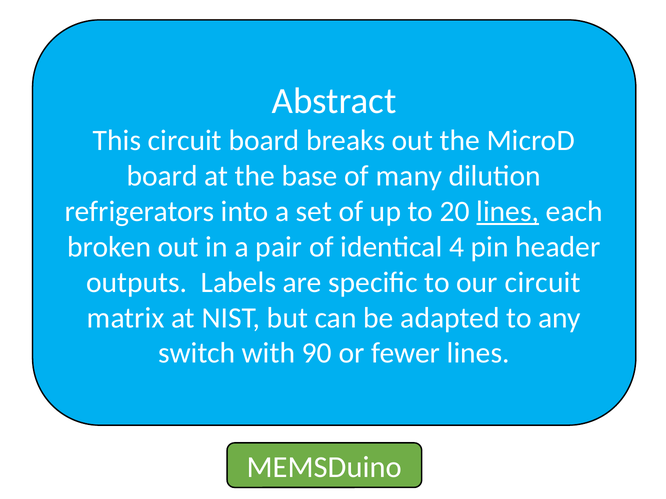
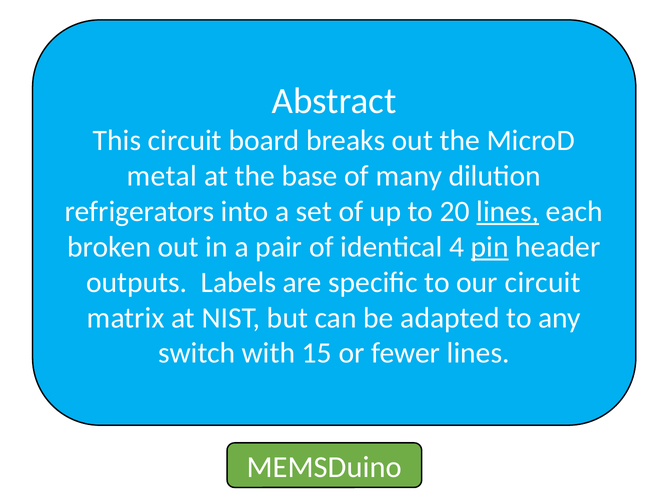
board: board -> metal (162, 176)
pin underline: none -> present (490, 247)
90: 90 -> 15 (317, 354)
